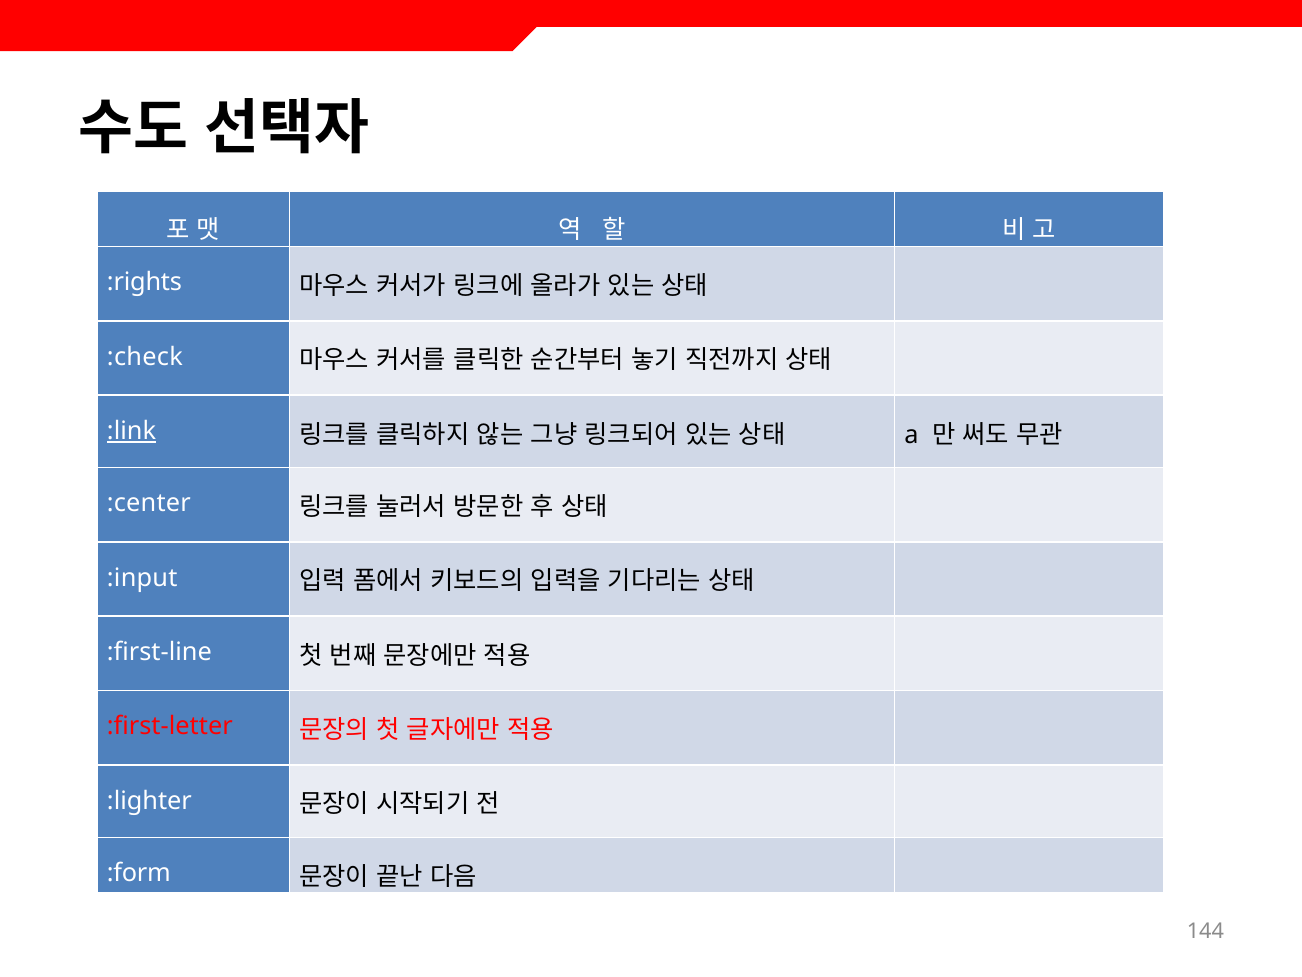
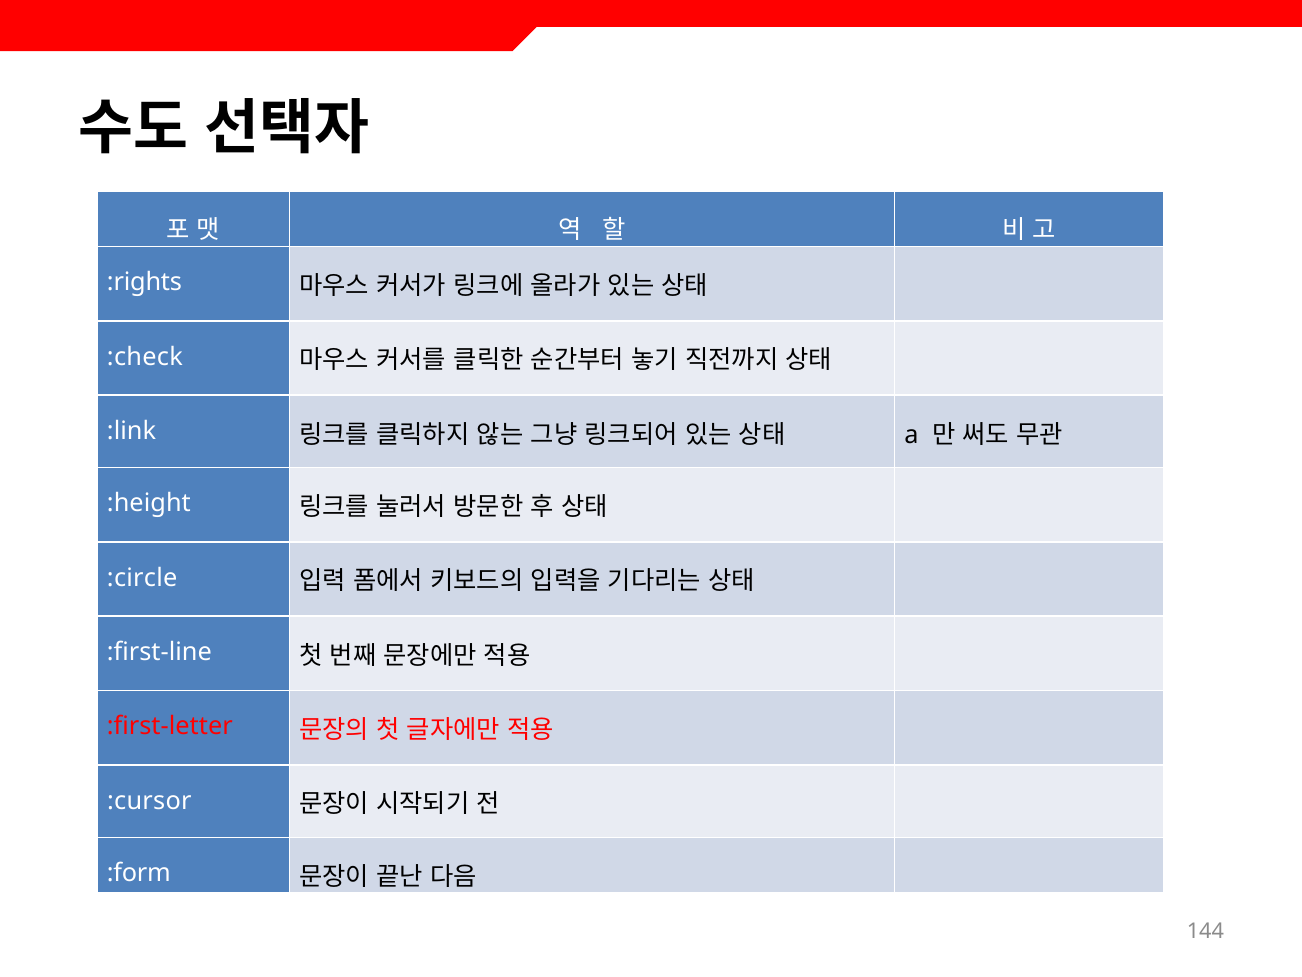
:link underline: present -> none (132, 431)
:center: :center -> :height (149, 503)
:input: :input -> :circle (142, 578)
:lighter: :lighter -> :cursor (149, 800)
